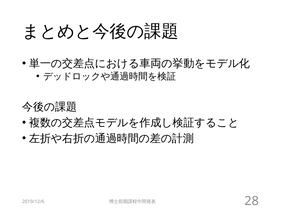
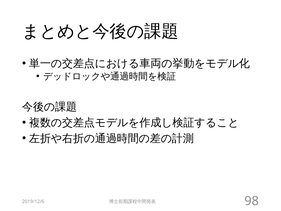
28: 28 -> 98 (252, 201)
